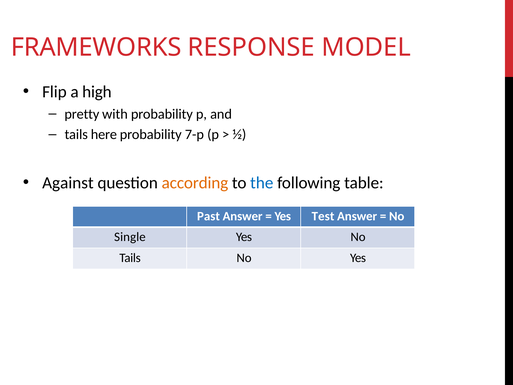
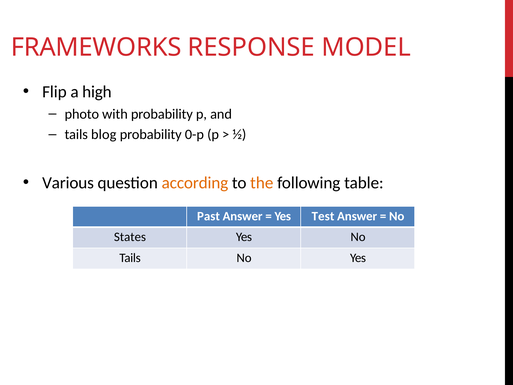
pretty: pretty -> photo (82, 114)
here: here -> blog (104, 135)
7-p: 7-p -> 0-p (194, 135)
Against: Against -> Various (68, 183)
the colour: blue -> orange (262, 183)
Single: Single -> States (130, 237)
